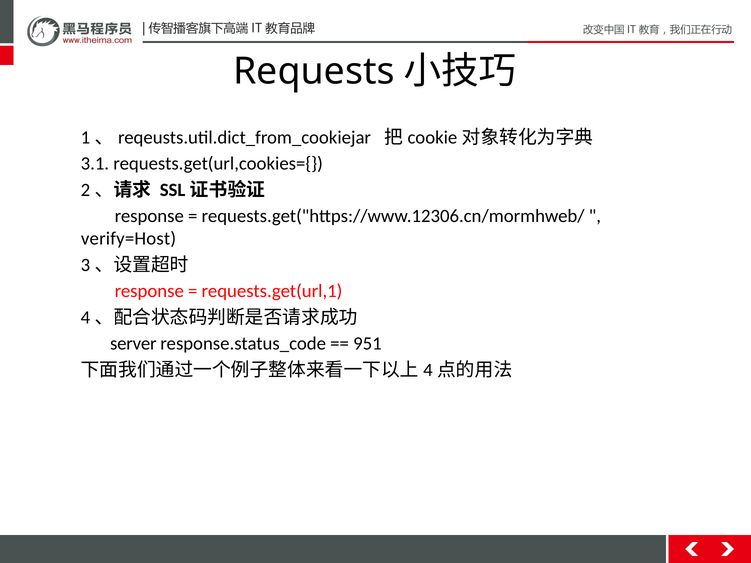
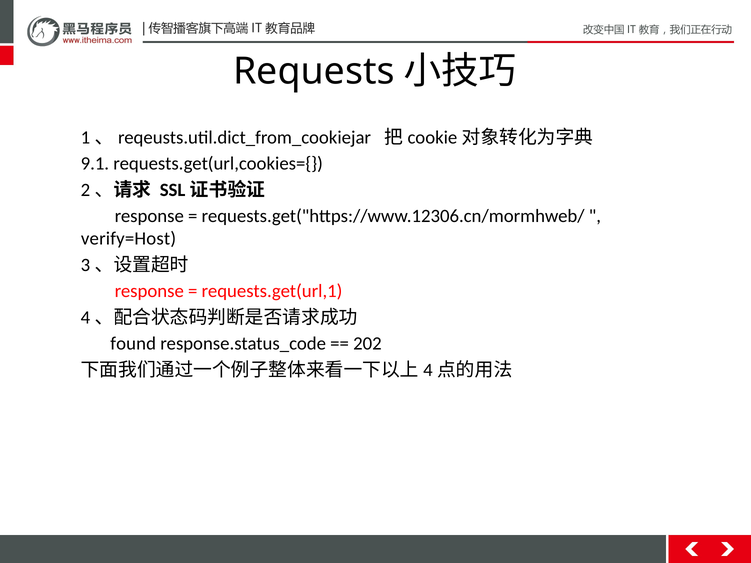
3.1: 3.1 -> 9.1 (95, 164)
server: server -> found (133, 344)
951: 951 -> 202 (367, 344)
